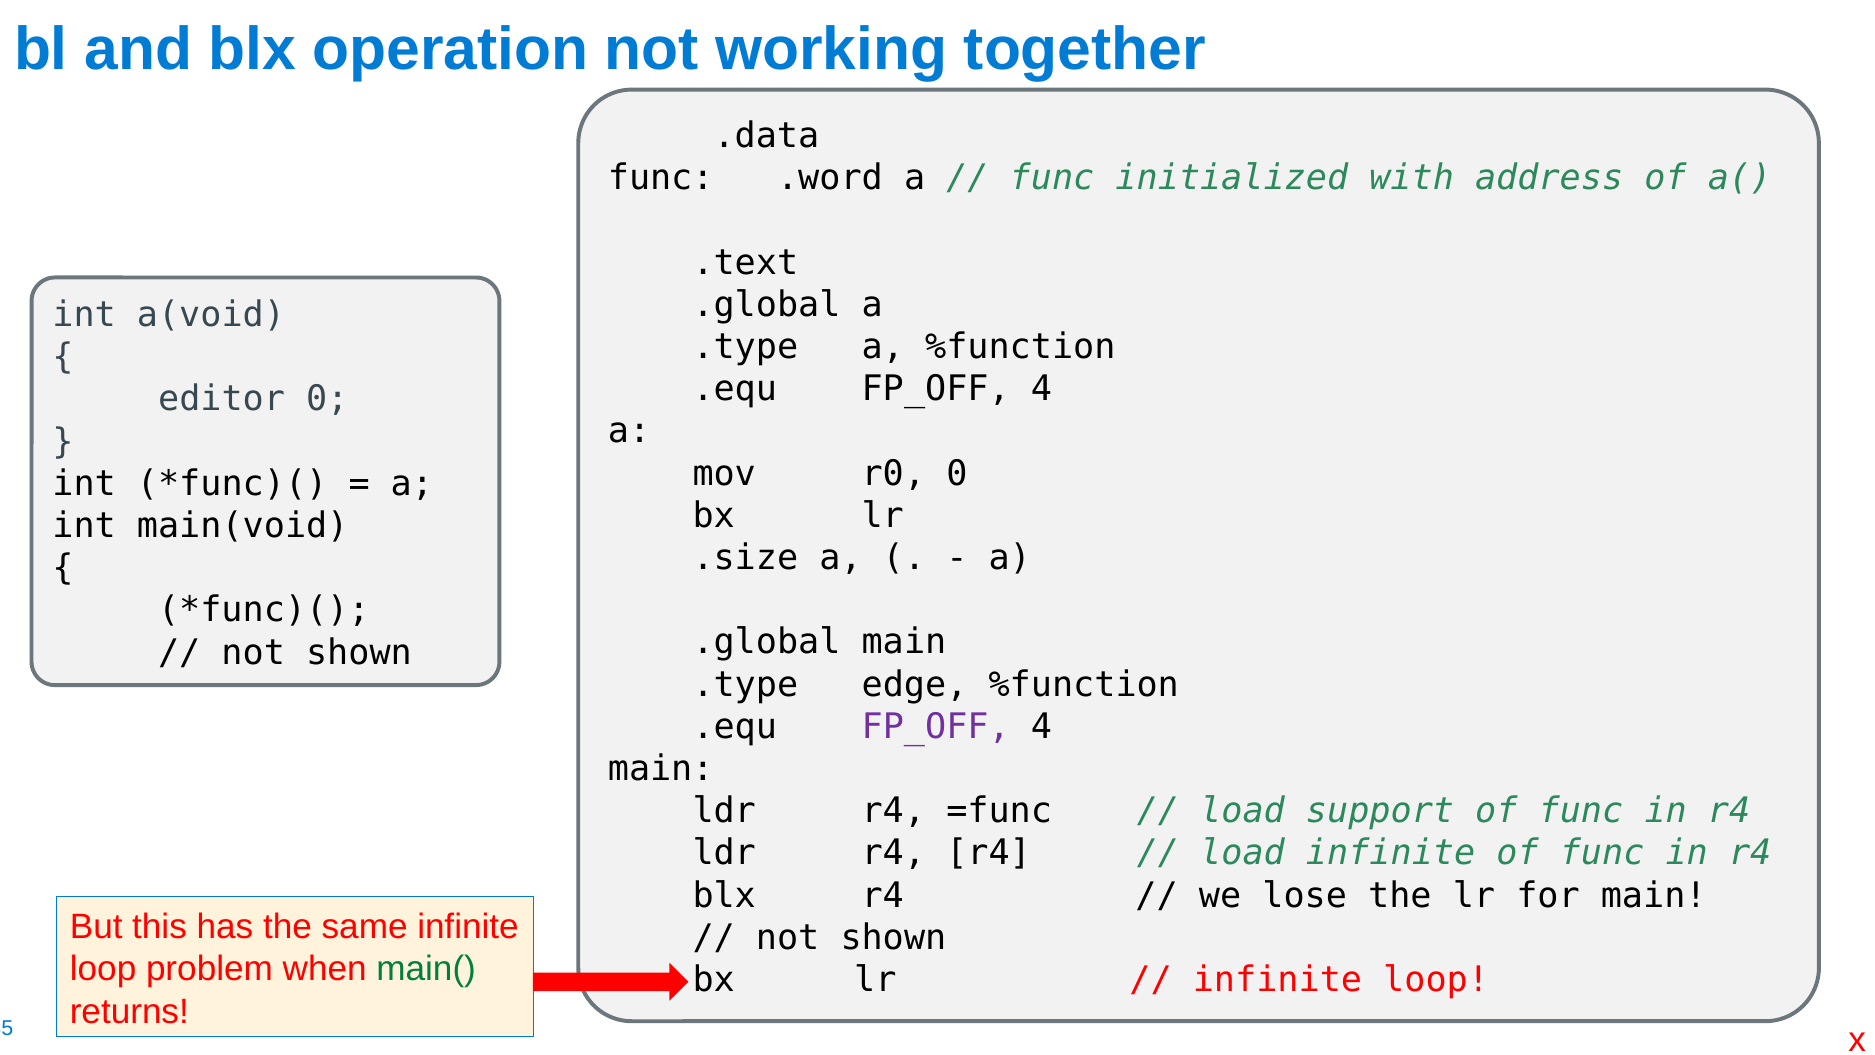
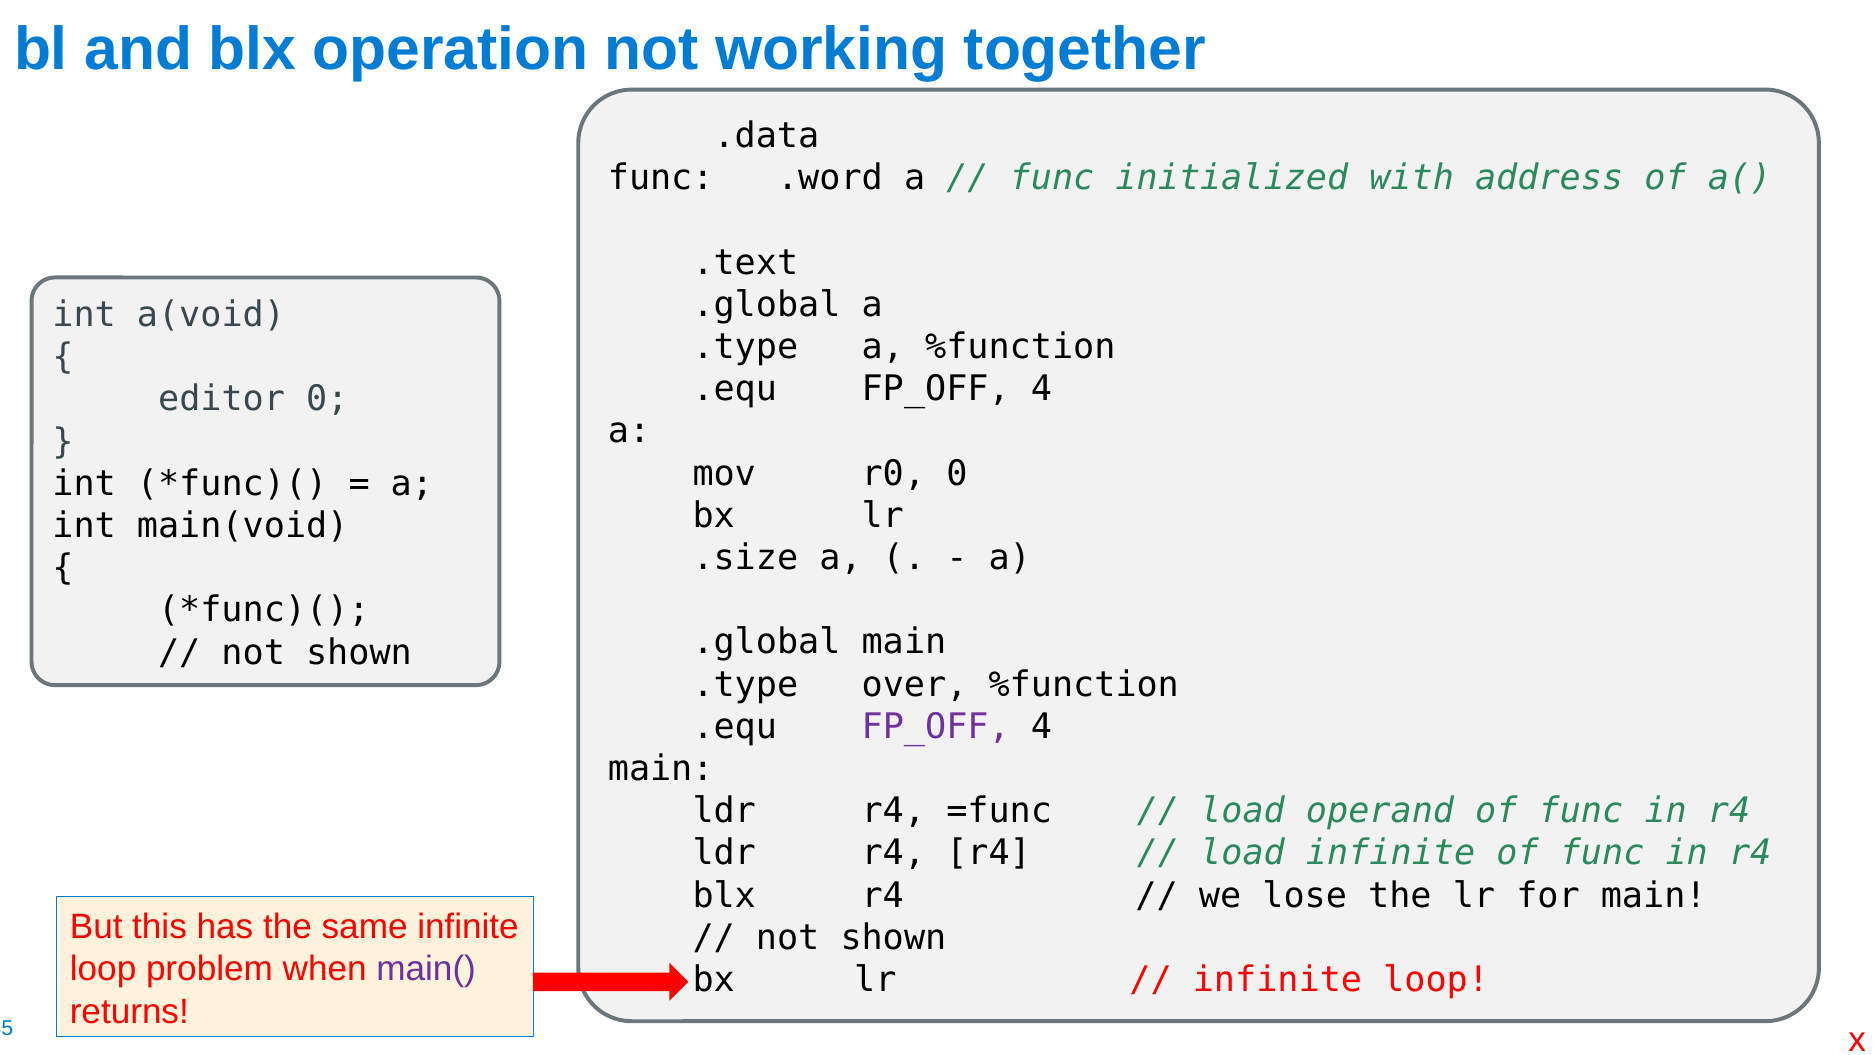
edge: edge -> over (915, 684)
support: support -> operand (1380, 811)
main( colour: green -> purple (426, 969)
